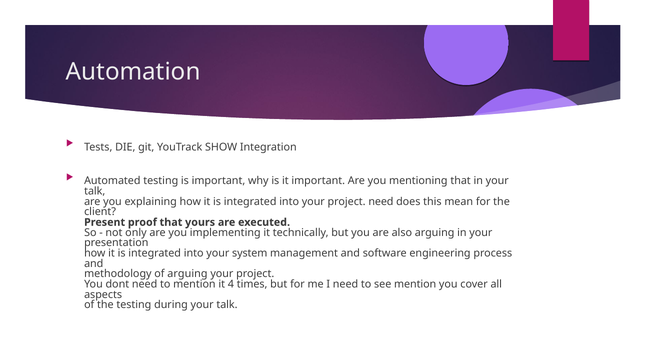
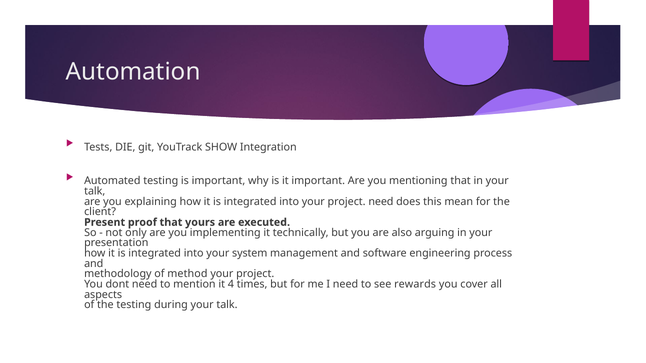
of arguing: arguing -> method (187, 274)
see mention: mention -> rewards (415, 284)
